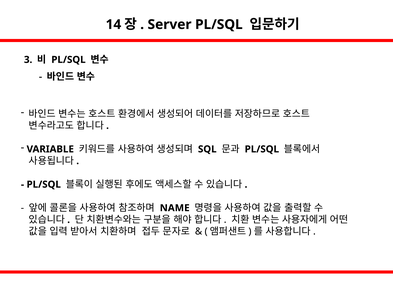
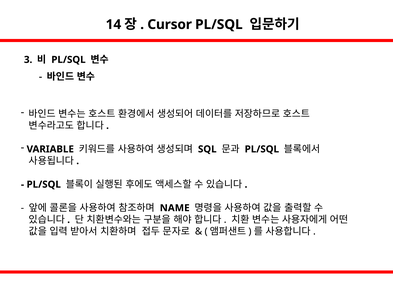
Server: Server -> Cursor (170, 25)
